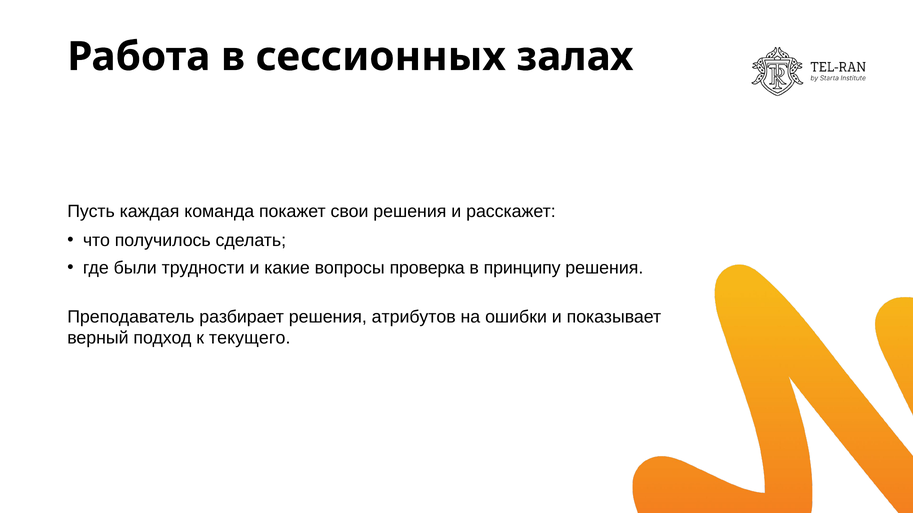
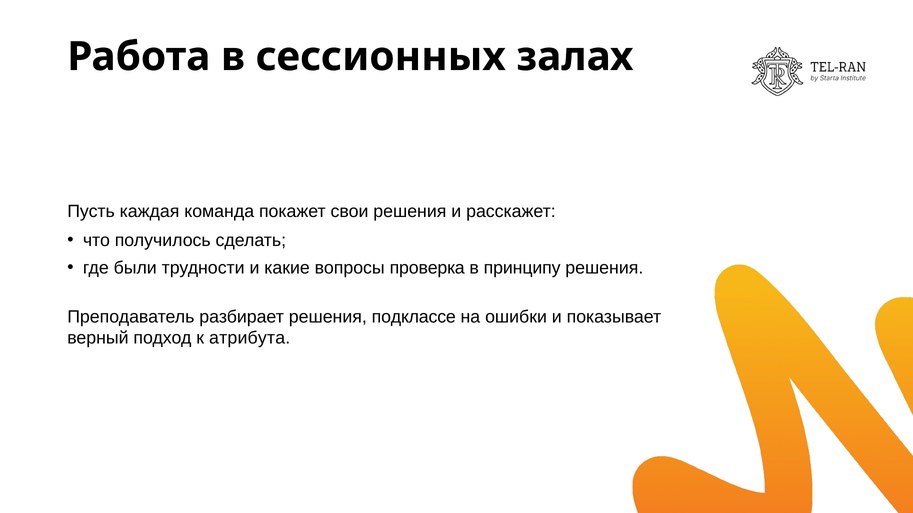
атрибутов: атрибутов -> подклассе (414, 317)
текущего: текущего -> атрибута (250, 338)
